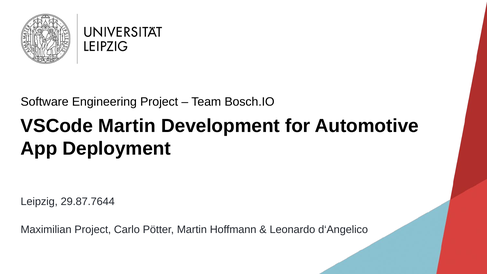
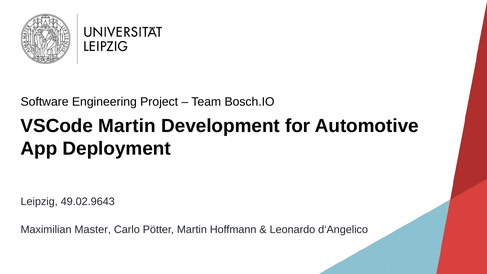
29.87.7644: 29.87.7644 -> 49.02.9643 (88, 201)
Maximilian Project: Project -> Master (93, 230)
